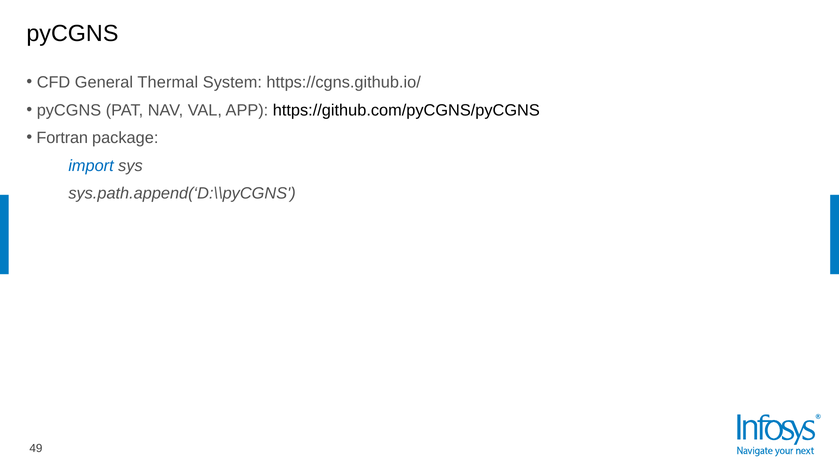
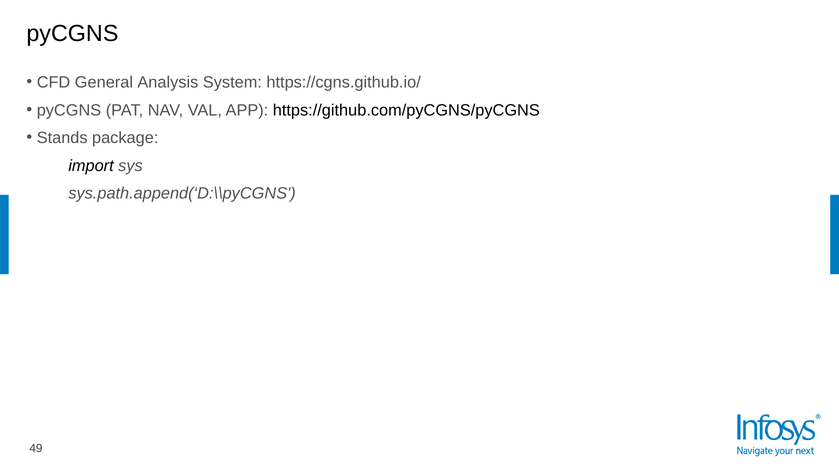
Thermal: Thermal -> Analysis (168, 82)
Fortran: Fortran -> Stands (62, 138)
import colour: blue -> black (91, 166)
